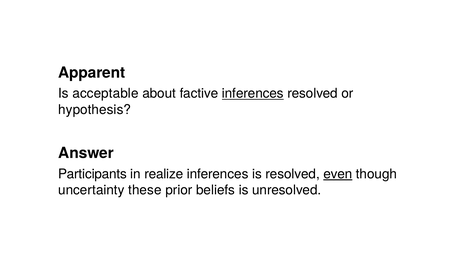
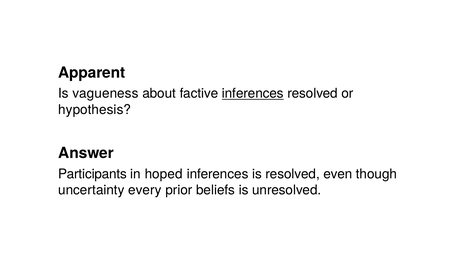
acceptable: acceptable -> vagueness (105, 93)
realize: realize -> hoped (164, 174)
even underline: present -> none (338, 174)
these: these -> every (145, 190)
